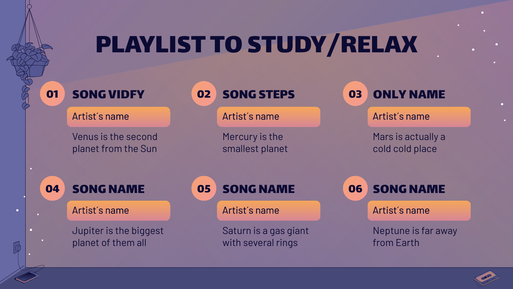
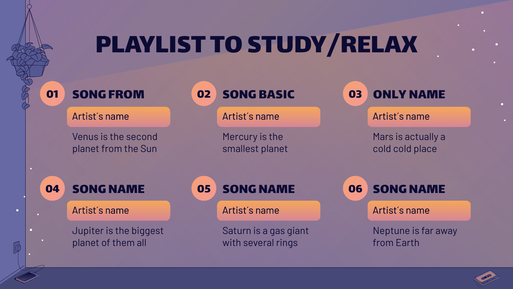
SONG VIDFY: VIDFY -> FROM (126, 93)
STEPS: STEPS -> BASIC (277, 93)
